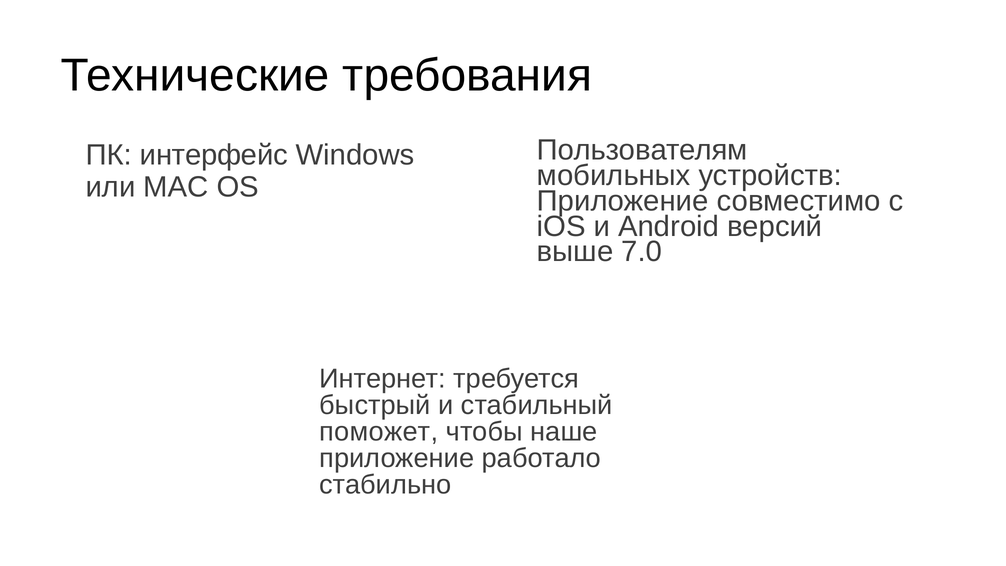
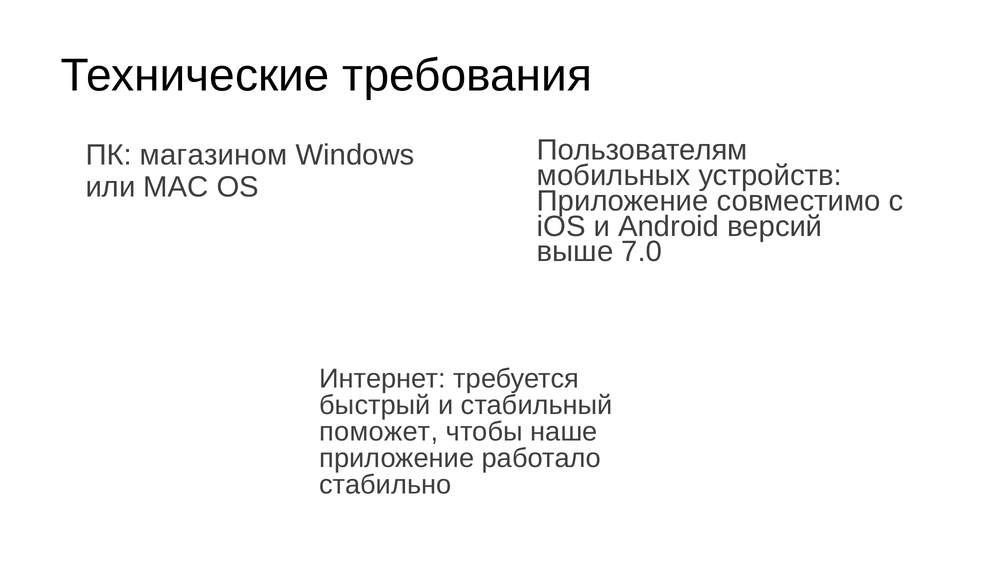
интерфейс: интерфейс -> магазином (214, 155)
